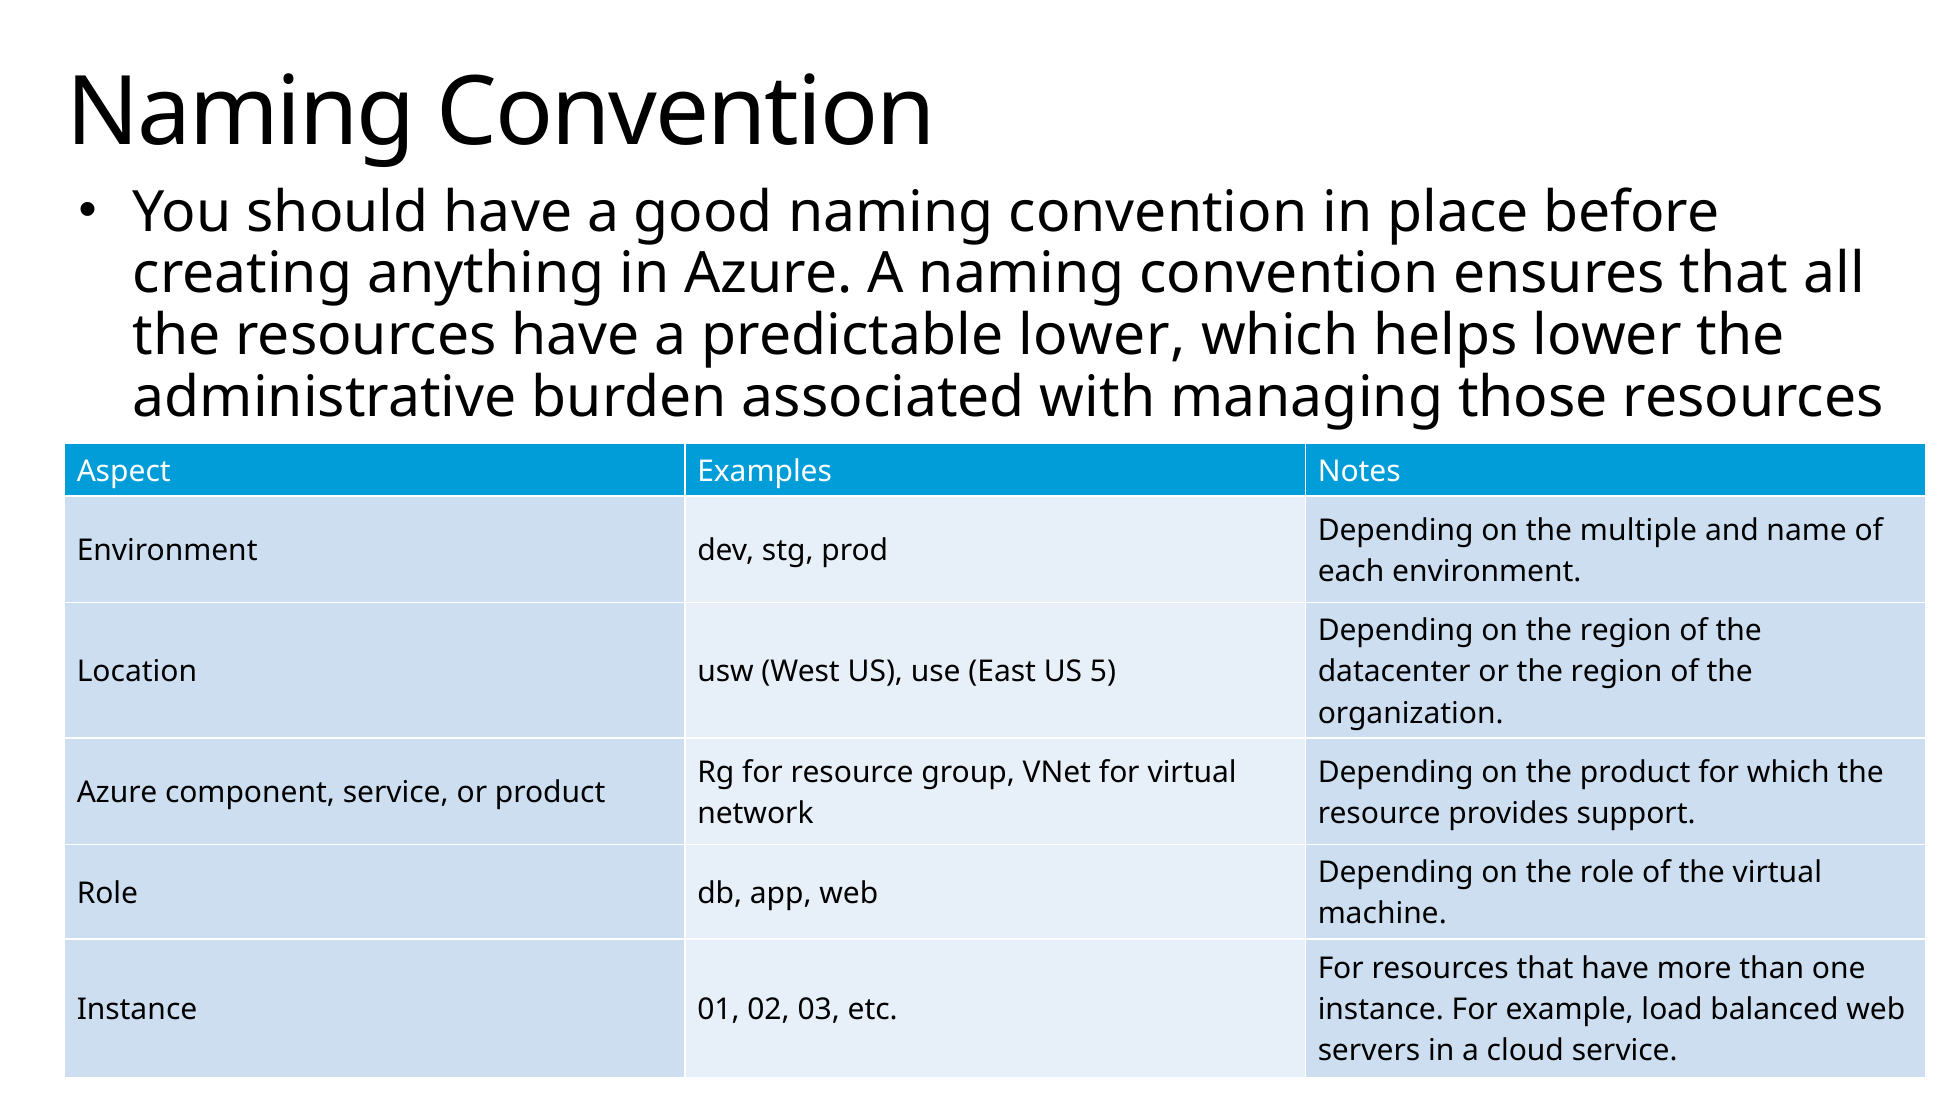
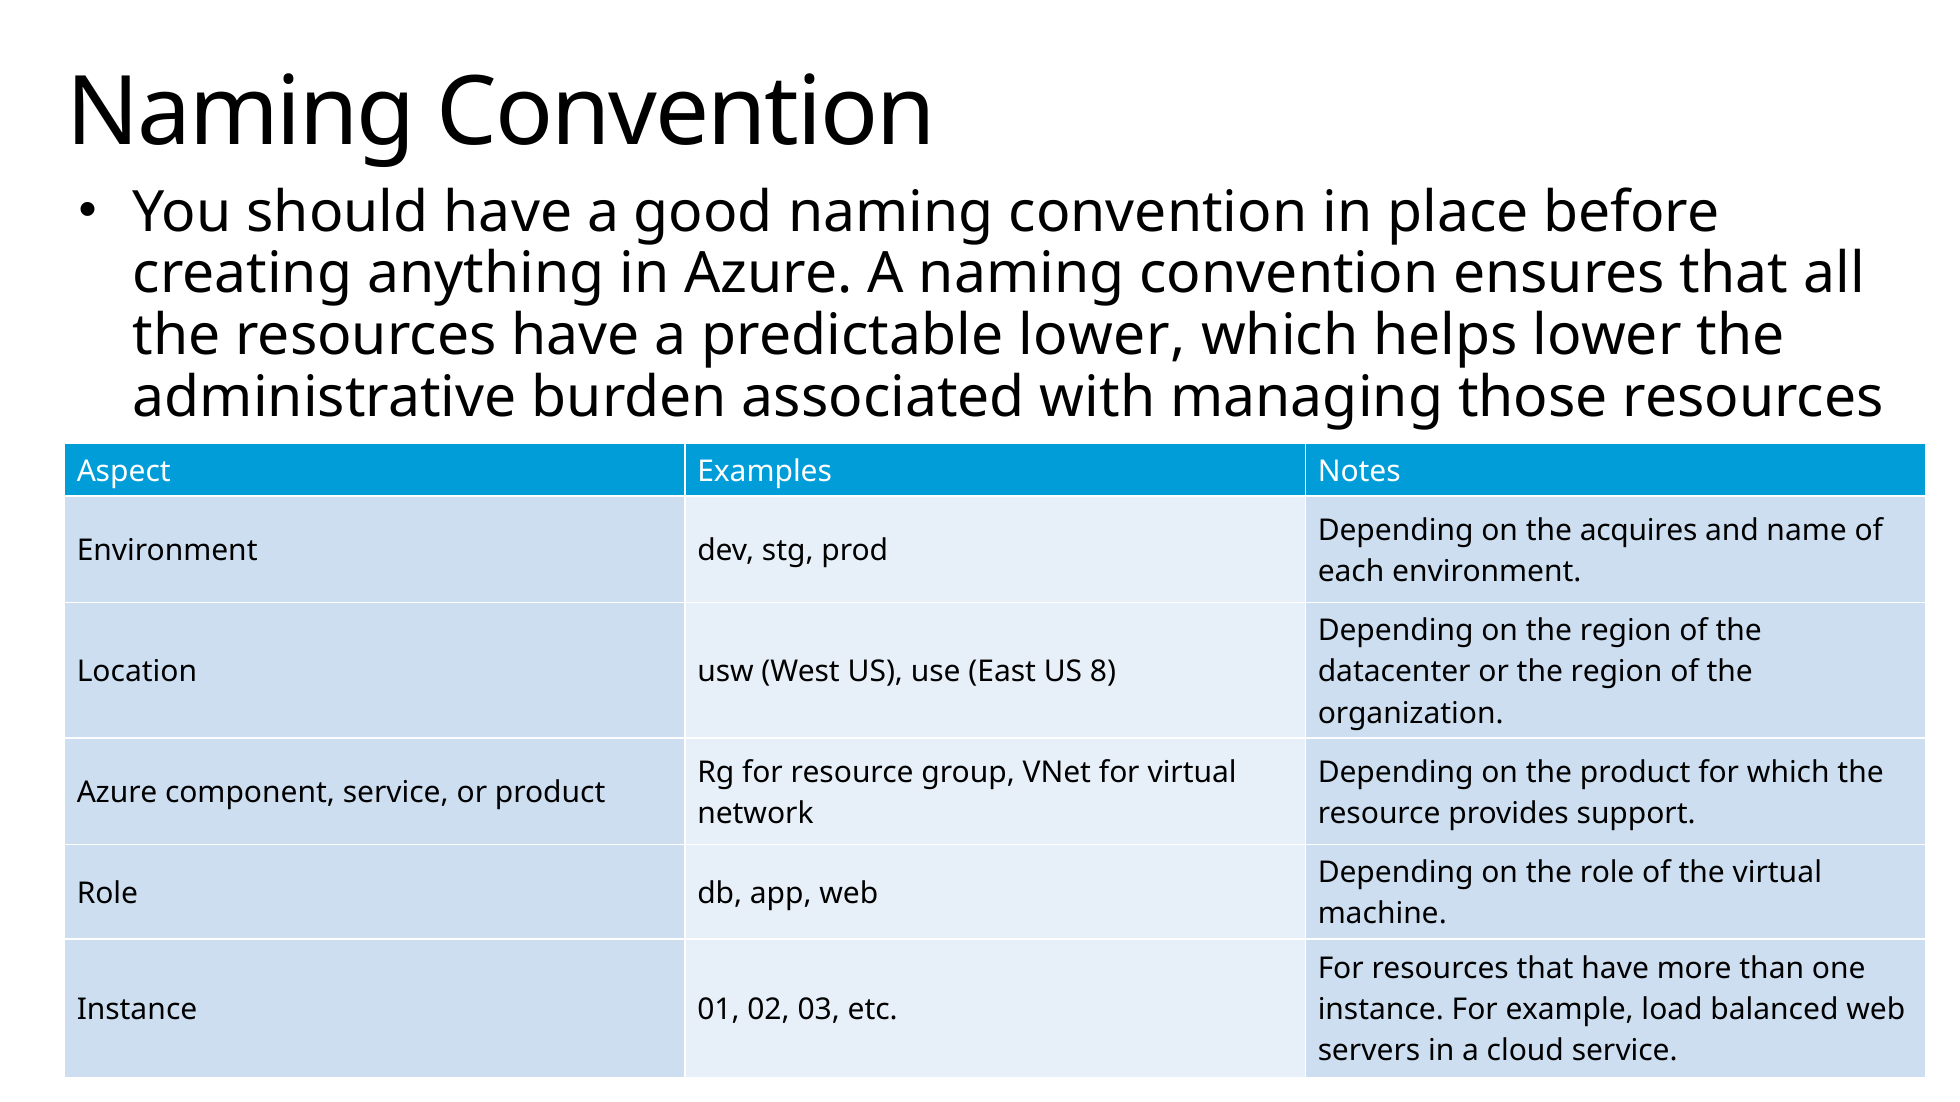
multiple: multiple -> acquires (1639, 531)
5: 5 -> 8 (1103, 672)
